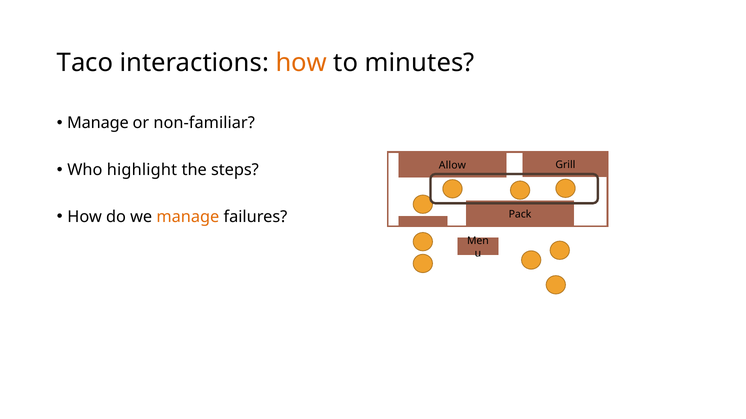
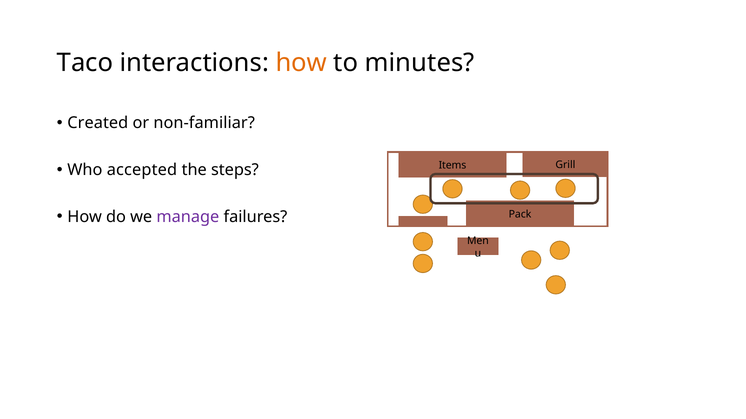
Manage: Manage -> Created (98, 123)
highlight: highlight -> accepted (142, 170)
Allow: Allow -> Items (452, 165)
manage colour: orange -> purple (188, 217)
